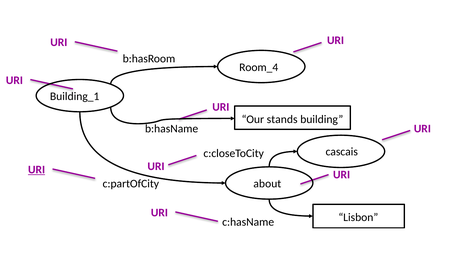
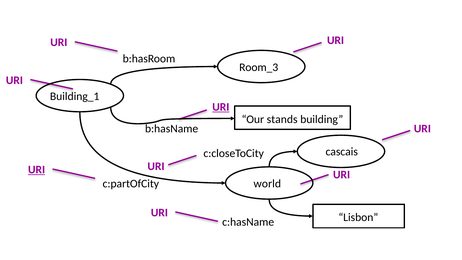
Room_4: Room_4 -> Room_3 (259, 67)
URI underline: none -> present (221, 107)
about: about -> world (267, 184)
